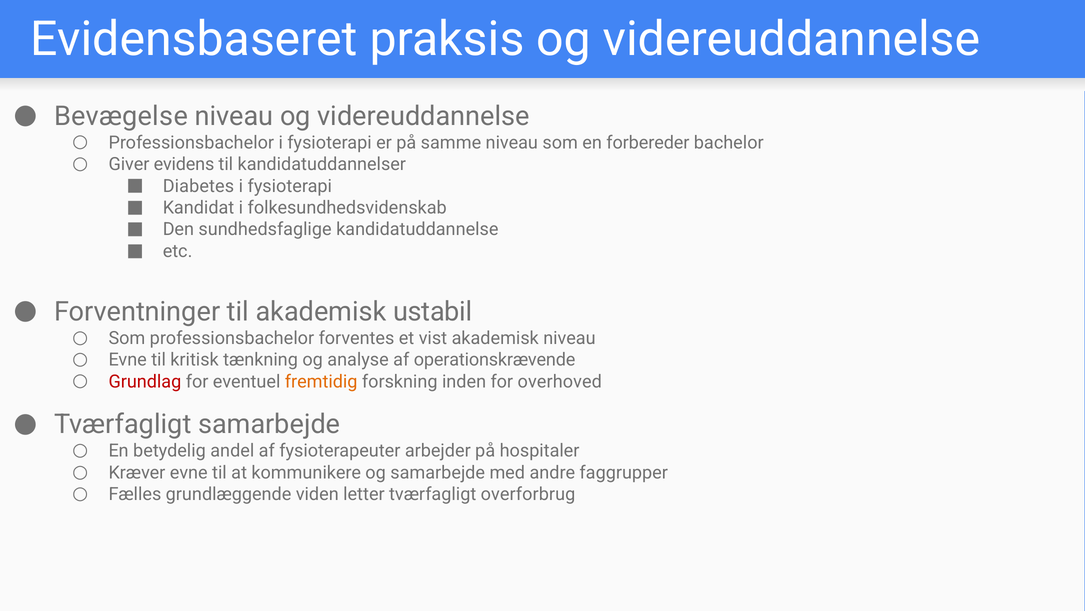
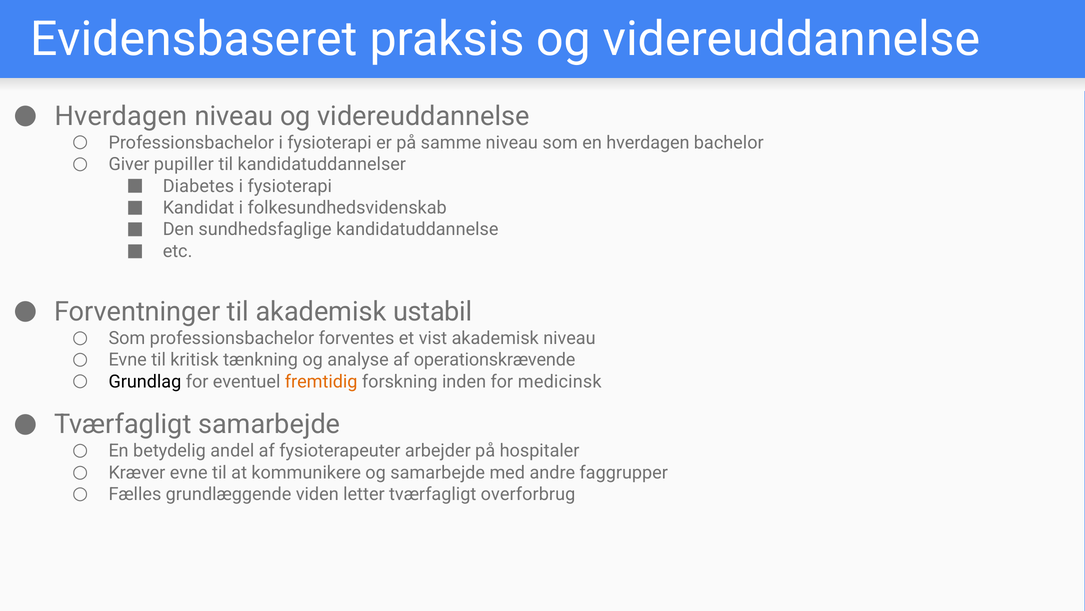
Bevægelse: Bevægelse -> Hverdagen (121, 116)
en forbereder: forbereder -> hverdagen (648, 142)
evidens: evidens -> pupiller (184, 164)
Grundlag colour: red -> black (145, 381)
overhoved: overhoved -> medicinsk (560, 381)
